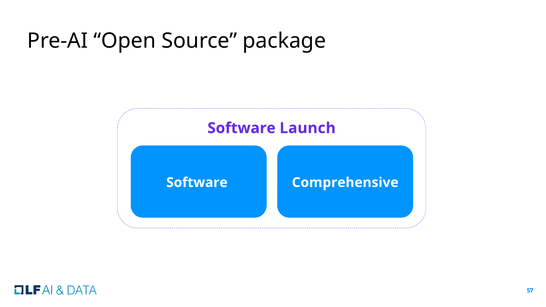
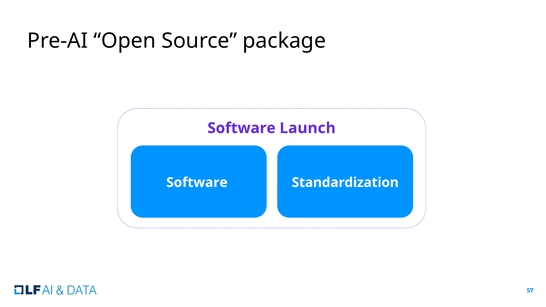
Comprehensive: Comprehensive -> Standardization (345, 183)
